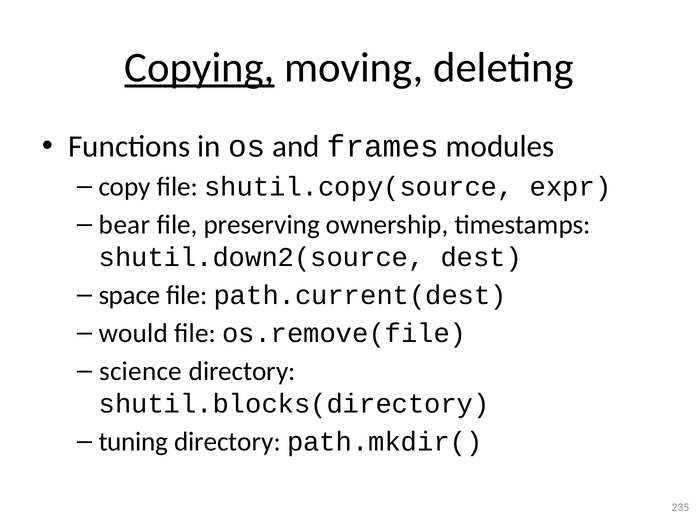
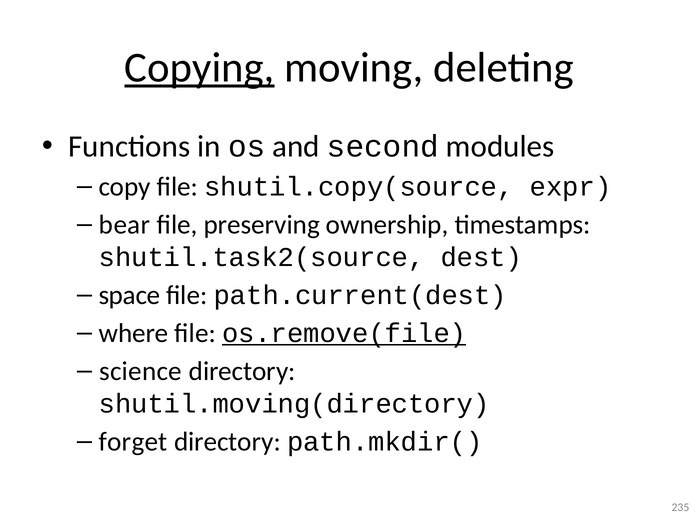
frames: frames -> second (383, 147)
shutil.down2(source: shutil.down2(source -> shutil.task2(source (262, 257)
would: would -> where (134, 333)
os.remove(file underline: none -> present (344, 333)
shutil.blocks(directory: shutil.blocks(directory -> shutil.moving(directory (294, 404)
tuning: tuning -> forget (133, 442)
